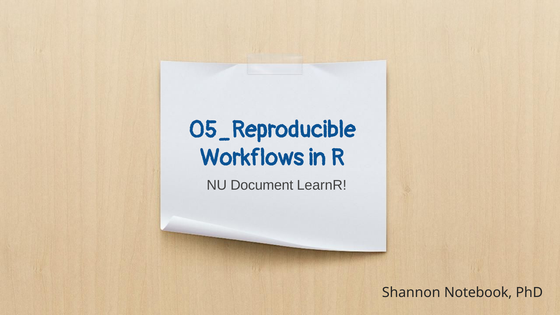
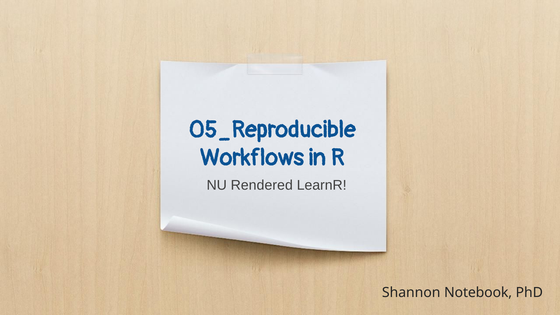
Document: Document -> Rendered (262, 185)
